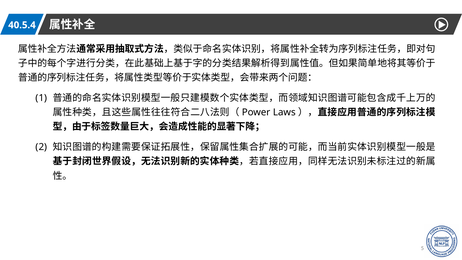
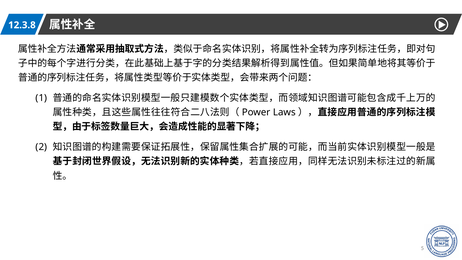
40.5.4: 40.5.4 -> 12.3.8 (22, 25)
